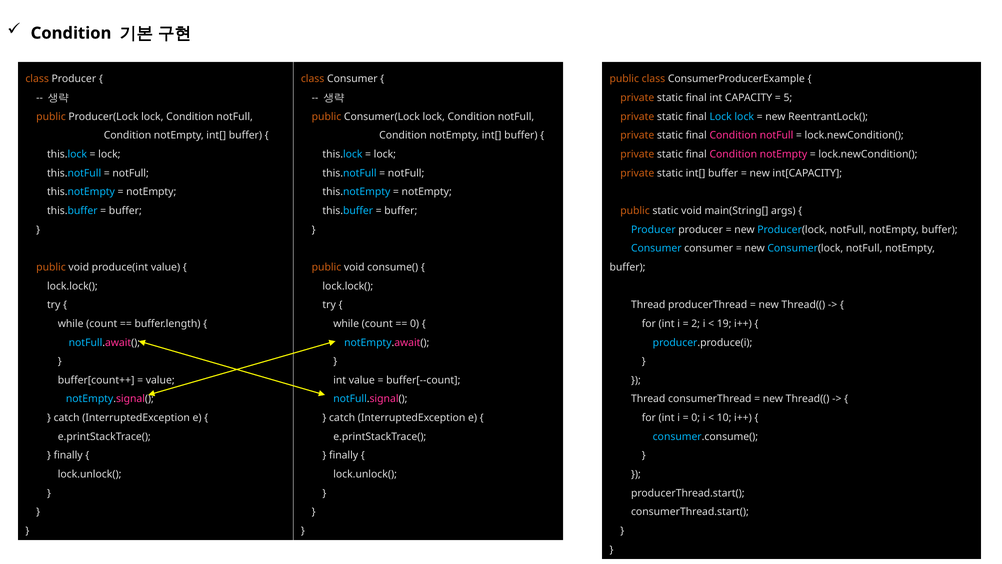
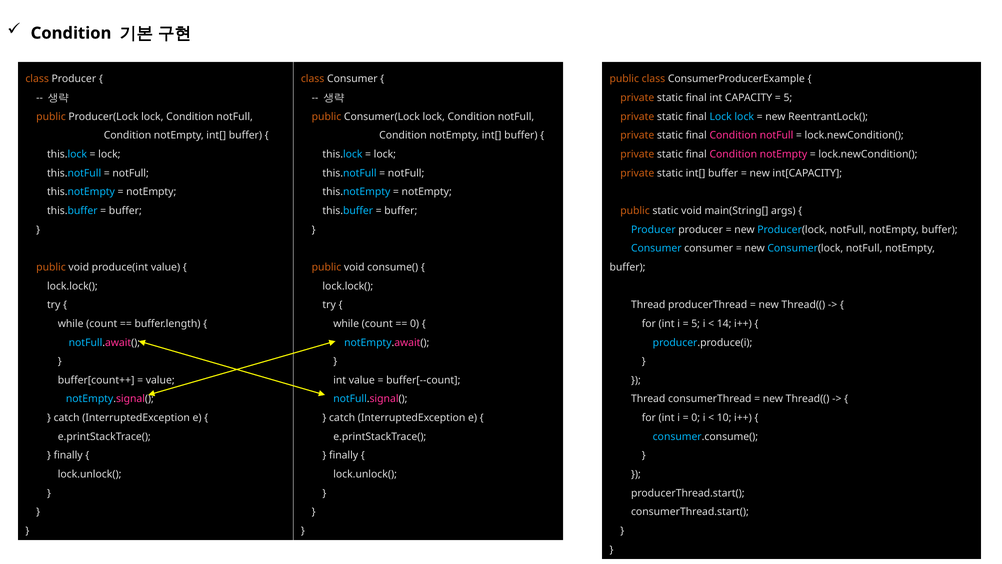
2: 2 -> 5 (696, 324)
19: 19 -> 14 (724, 324)
